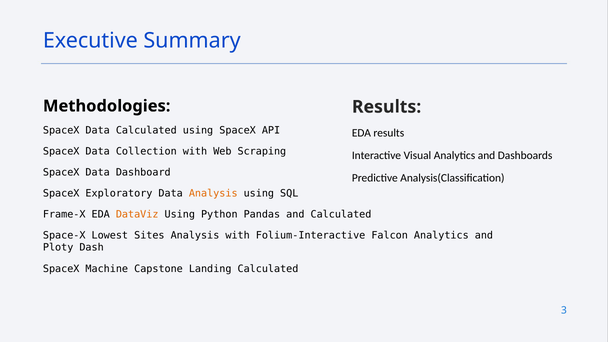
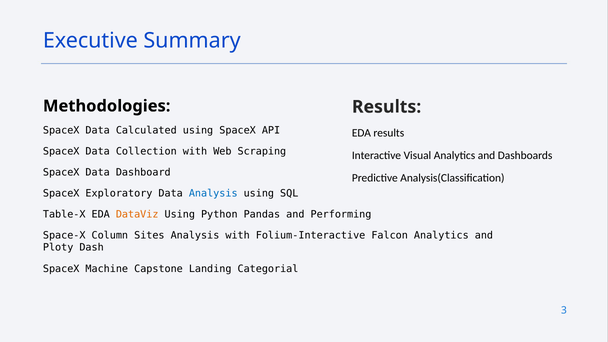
Analysis colour: orange -> blue (213, 193)
Frame-X: Frame-X -> Table-X (64, 214)
and Calculated: Calculated -> Performing (341, 214)
Lowest: Lowest -> Column (110, 235)
Landing Calculated: Calculated -> Categorial (268, 269)
